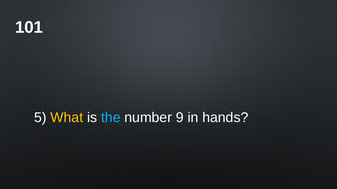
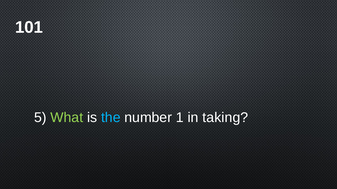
What colour: yellow -> light green (67, 118)
9: 9 -> 1 (180, 118)
hands: hands -> taking (225, 118)
